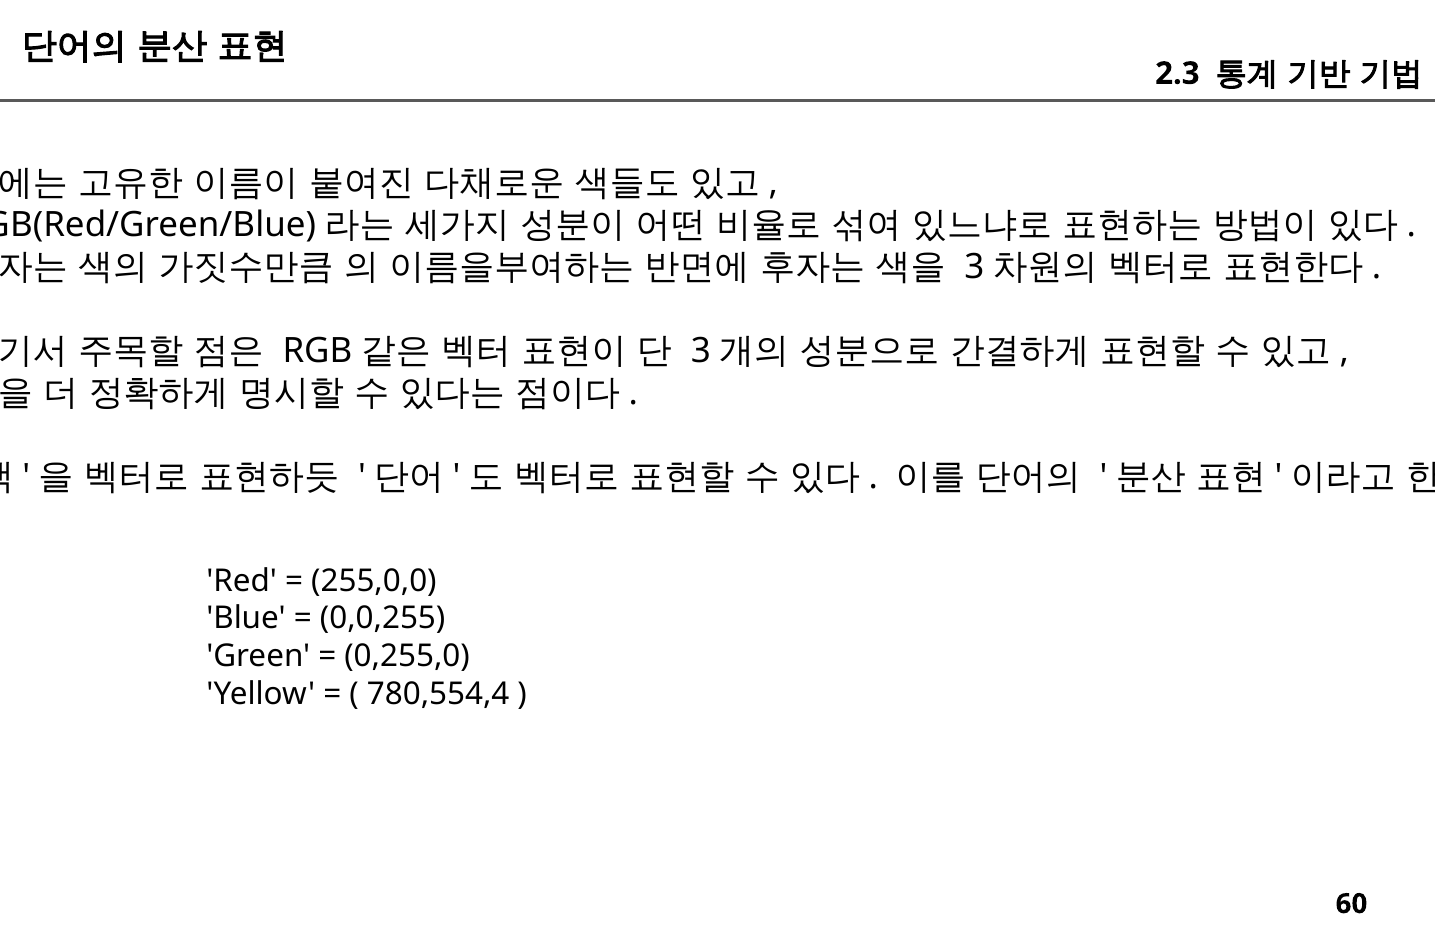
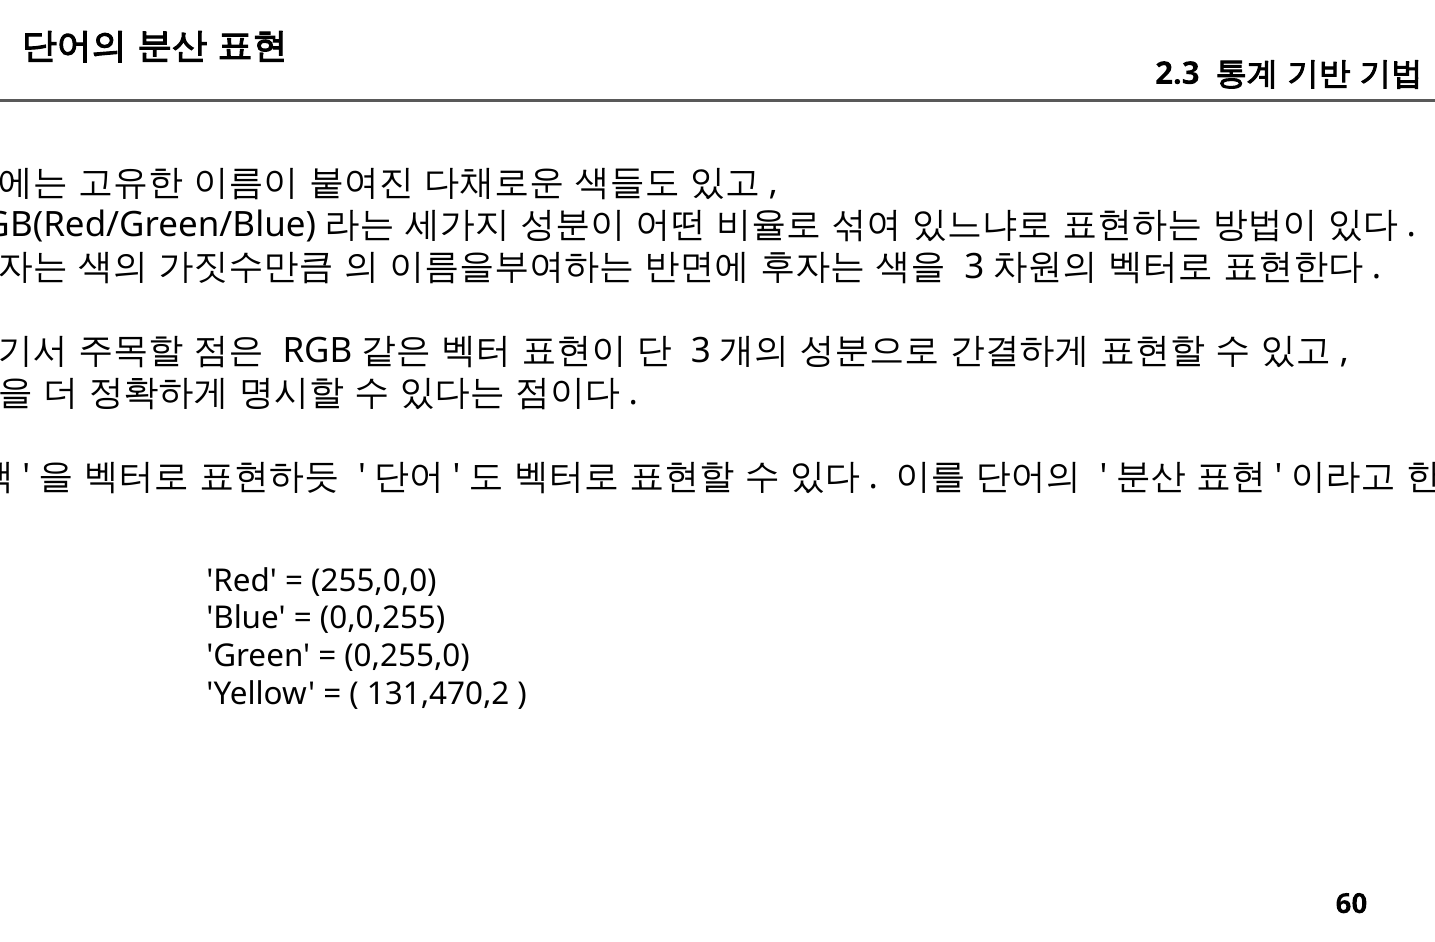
780,554,4: 780,554,4 -> 131,470,2 (438, 694)
